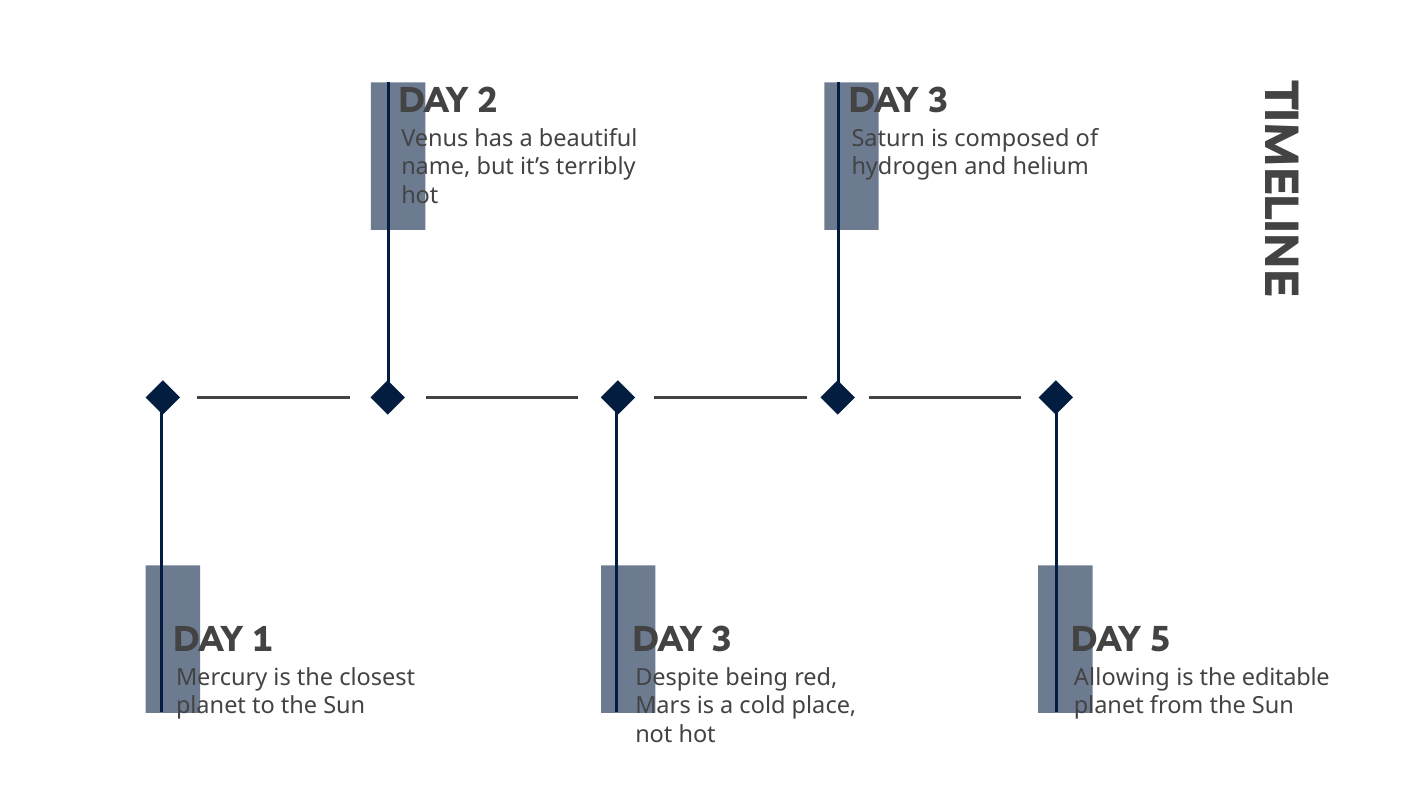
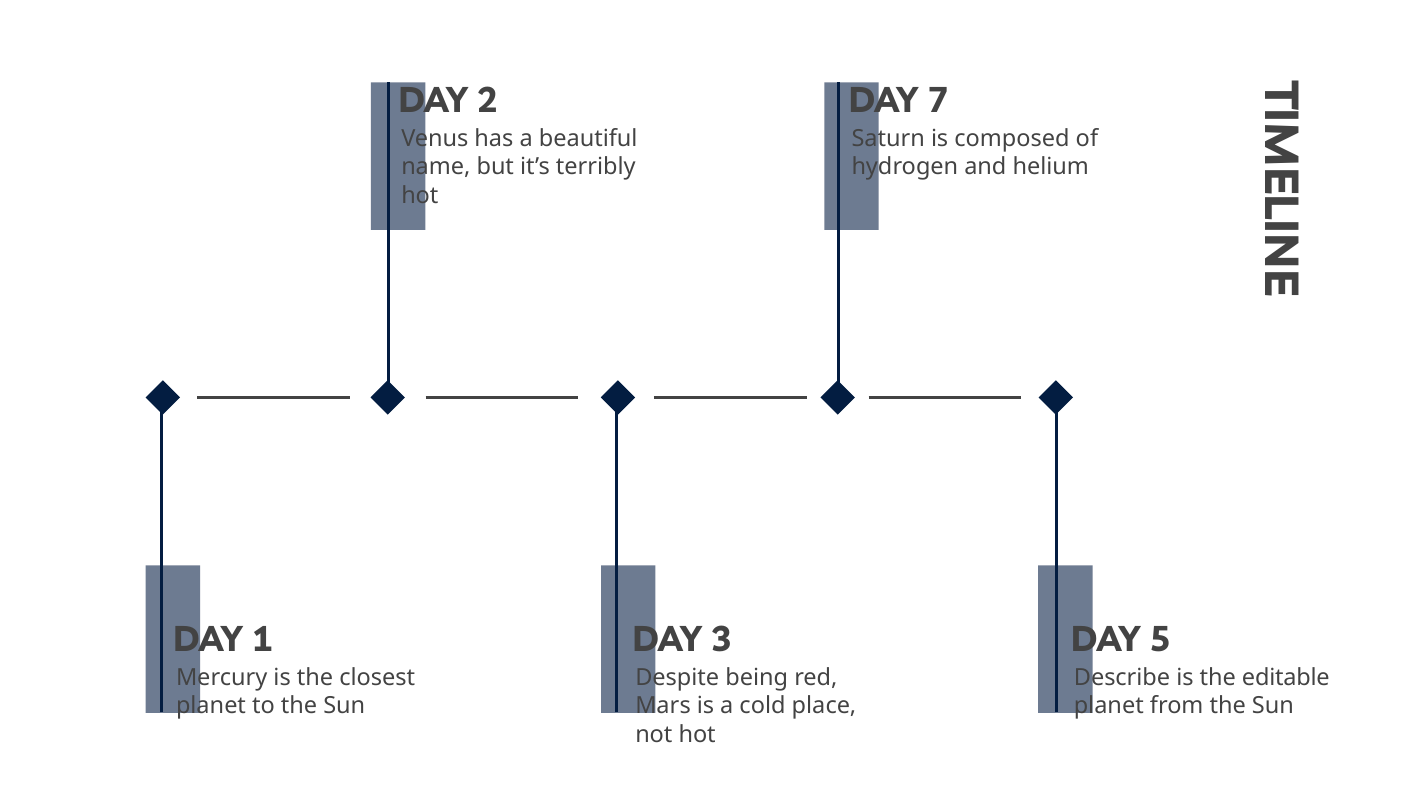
3: 3 -> 7 (938, 100)
Allowing: Allowing -> Describe (1122, 678)
